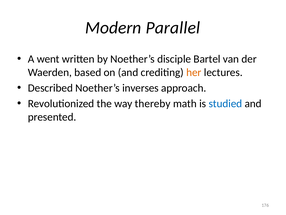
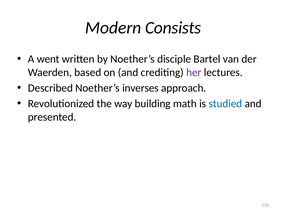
Parallel: Parallel -> Consists (173, 28)
her colour: orange -> purple (194, 72)
thereby: thereby -> building (153, 103)
